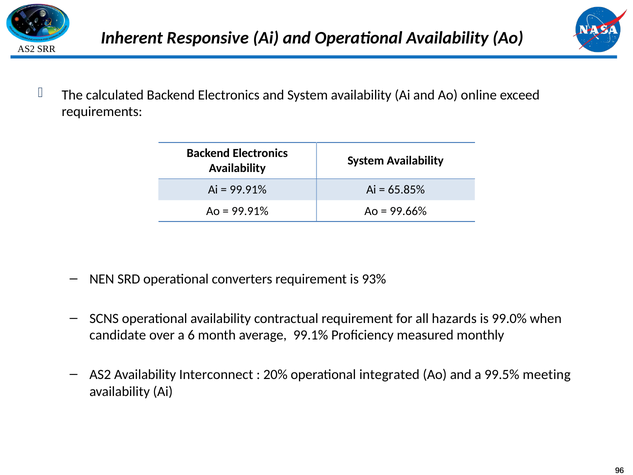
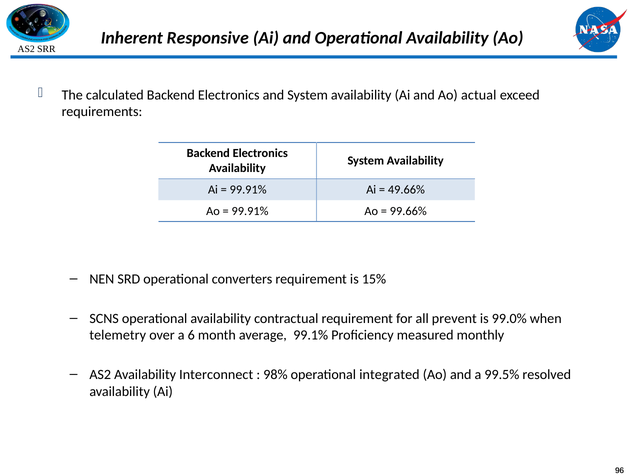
online: online -> actual (479, 95)
65.85%: 65.85% -> 49.66% (406, 190)
93%: 93% -> 15% (374, 279)
hazards: hazards -> prevent (454, 318)
candidate: candidate -> telemetry (118, 335)
20%: 20% -> 98% (275, 374)
meeting: meeting -> resolved (547, 374)
